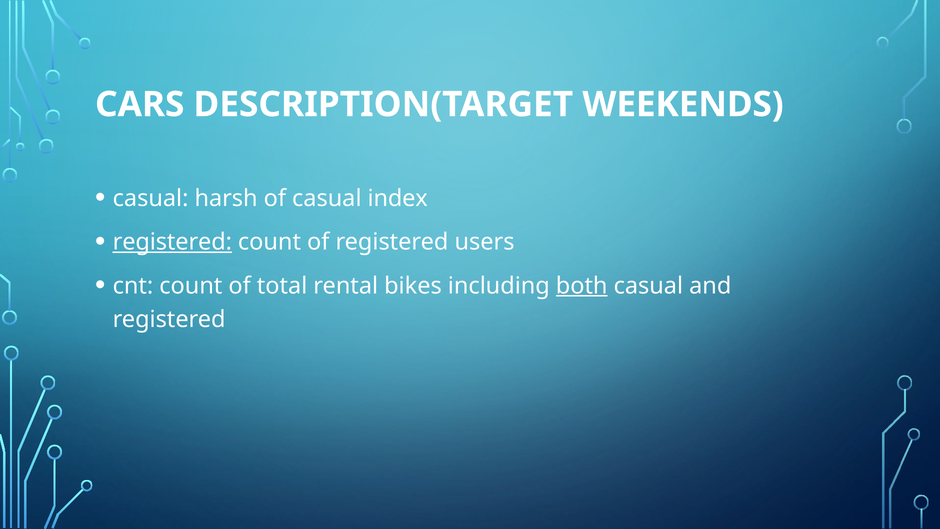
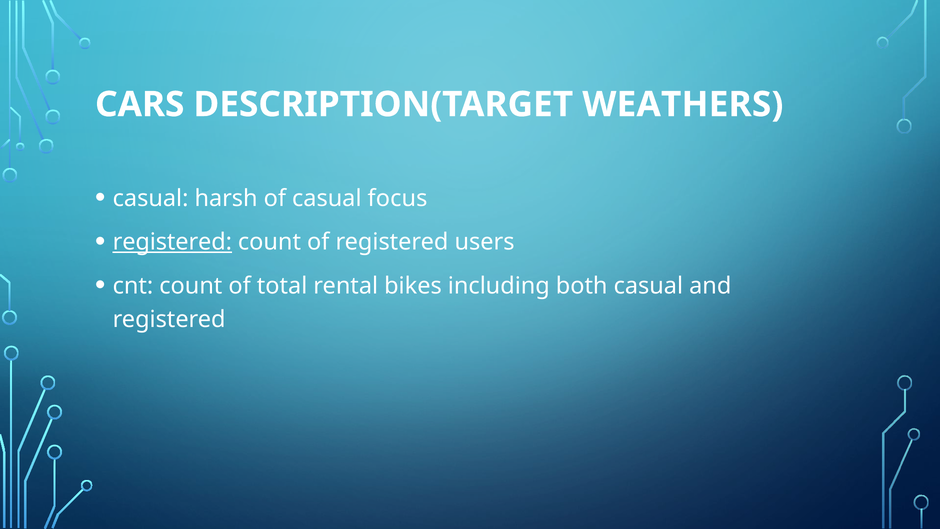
WEEKENDS: WEEKENDS -> WEATHERS (683, 104)
index: index -> focus (398, 198)
both underline: present -> none (582, 286)
